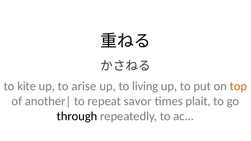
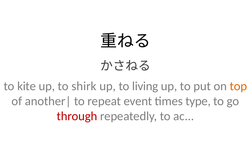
arise: arise -> shirk (84, 86)
savor: savor -> event (138, 101)
plait: plait -> type (198, 101)
through colour: black -> red (77, 116)
